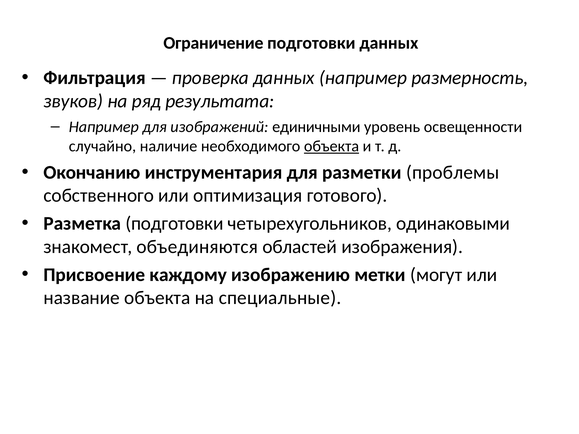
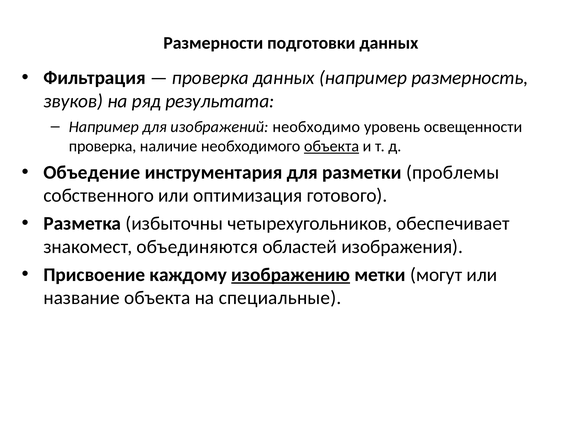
Ограничение: Ограничение -> Размерности (213, 43)
единичными: единичными -> необходимо (316, 127)
случайно: случайно -> проверка (103, 146)
Окончанию: Окончанию -> Объедение (92, 173)
Разметка подготовки: подготовки -> избыточны (174, 224)
одинаковыми: одинаковыми -> обеспечивает (453, 224)
изображению underline: none -> present (291, 275)
